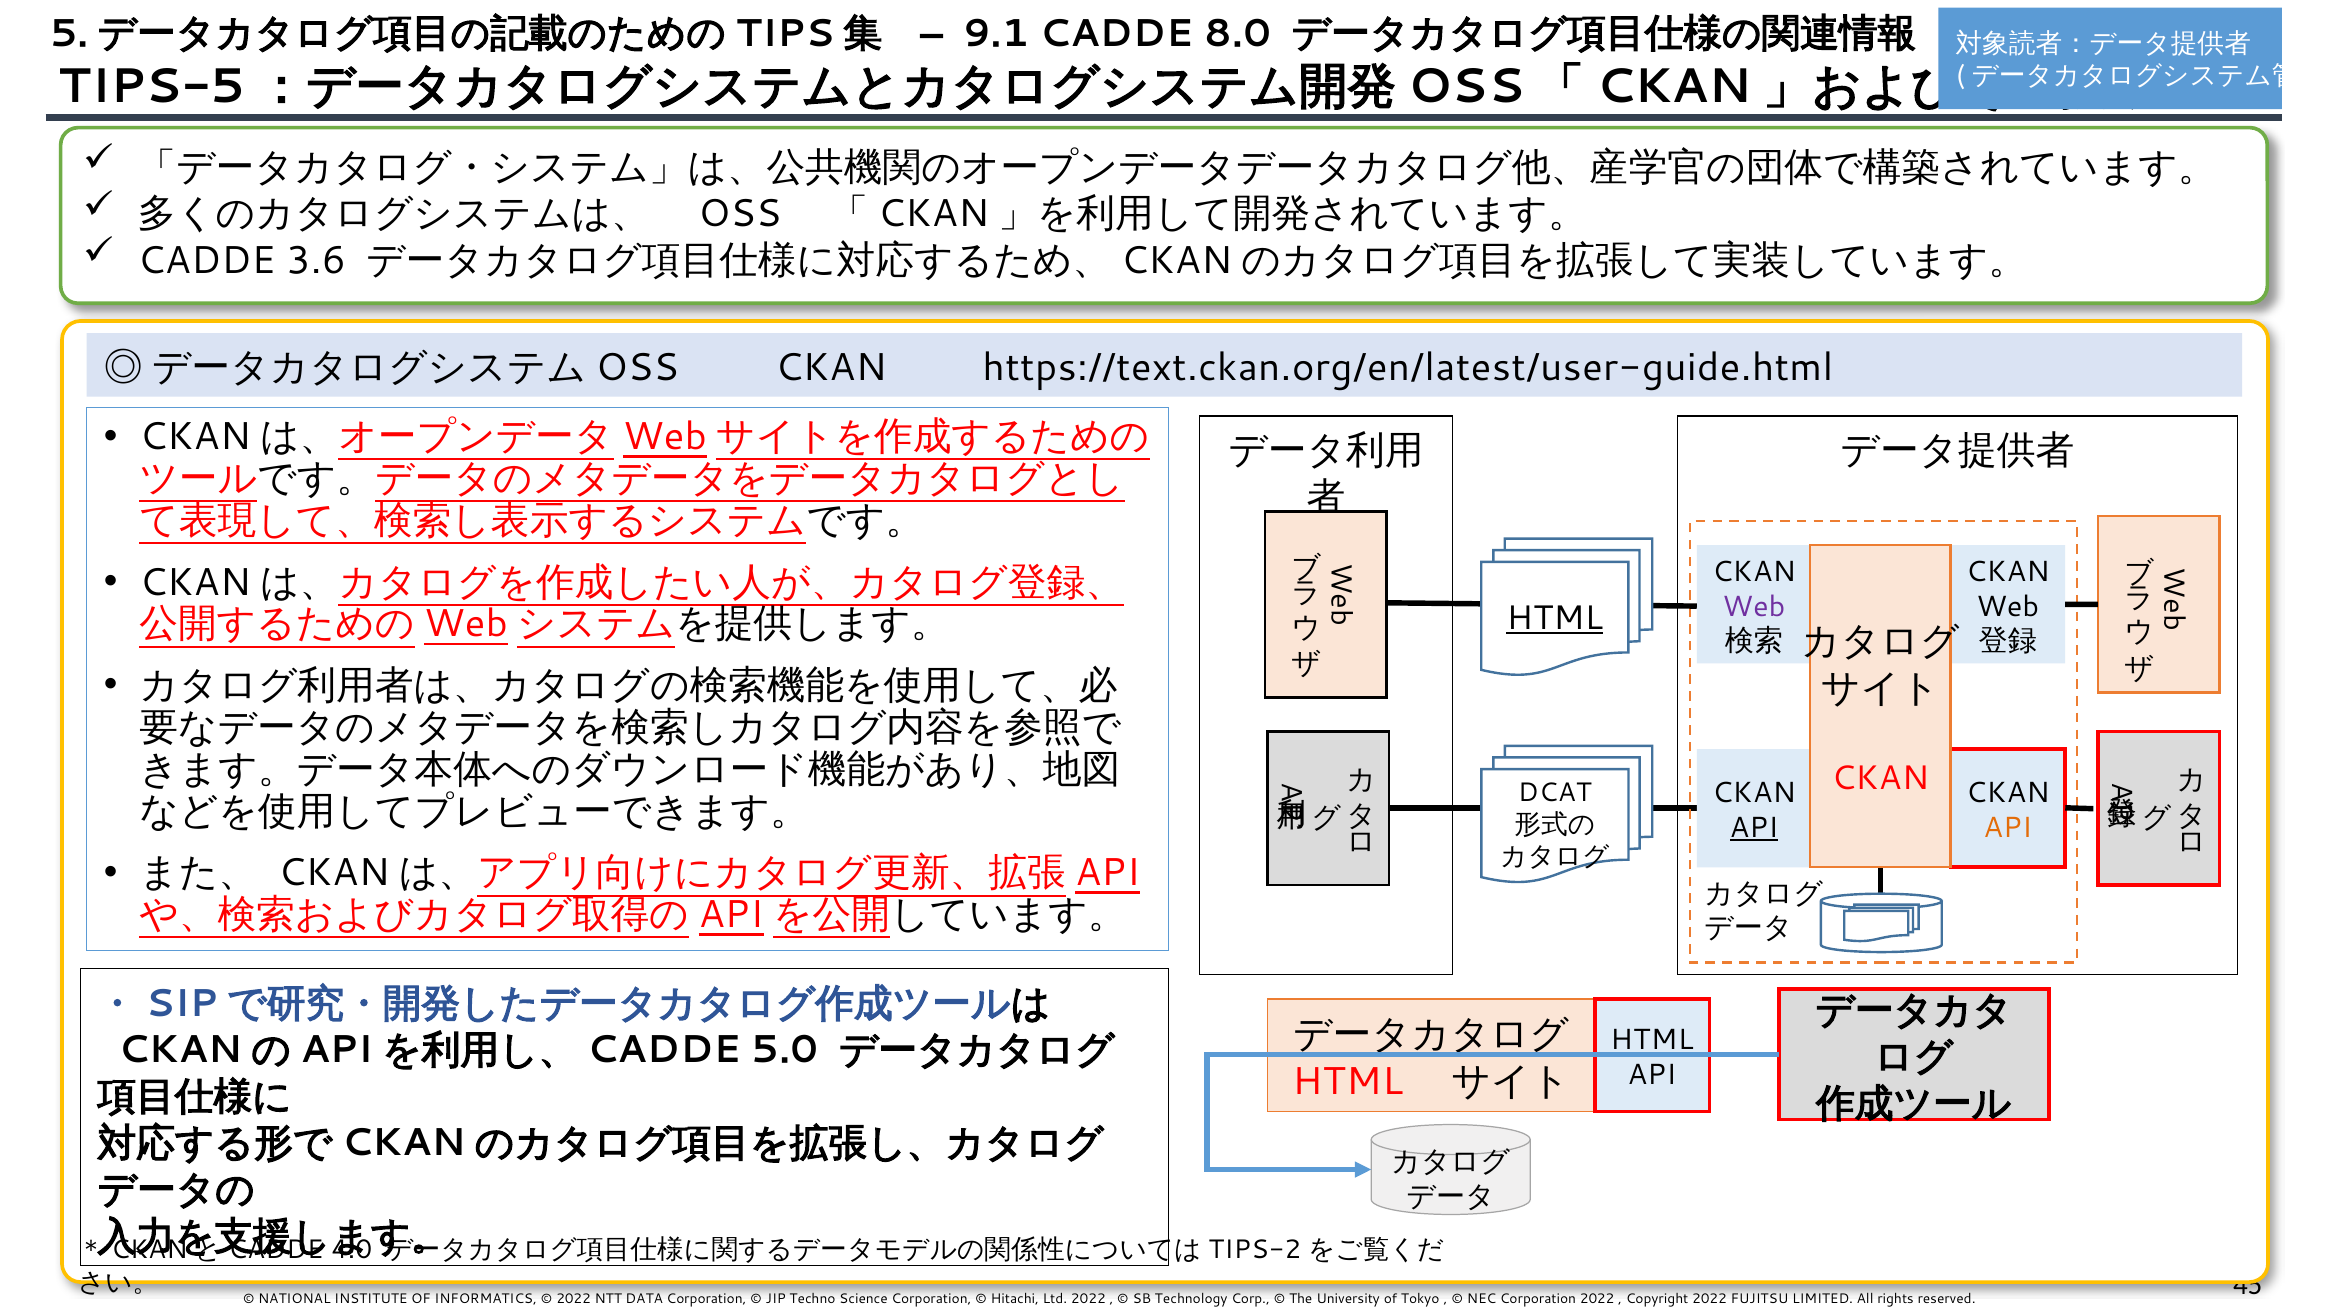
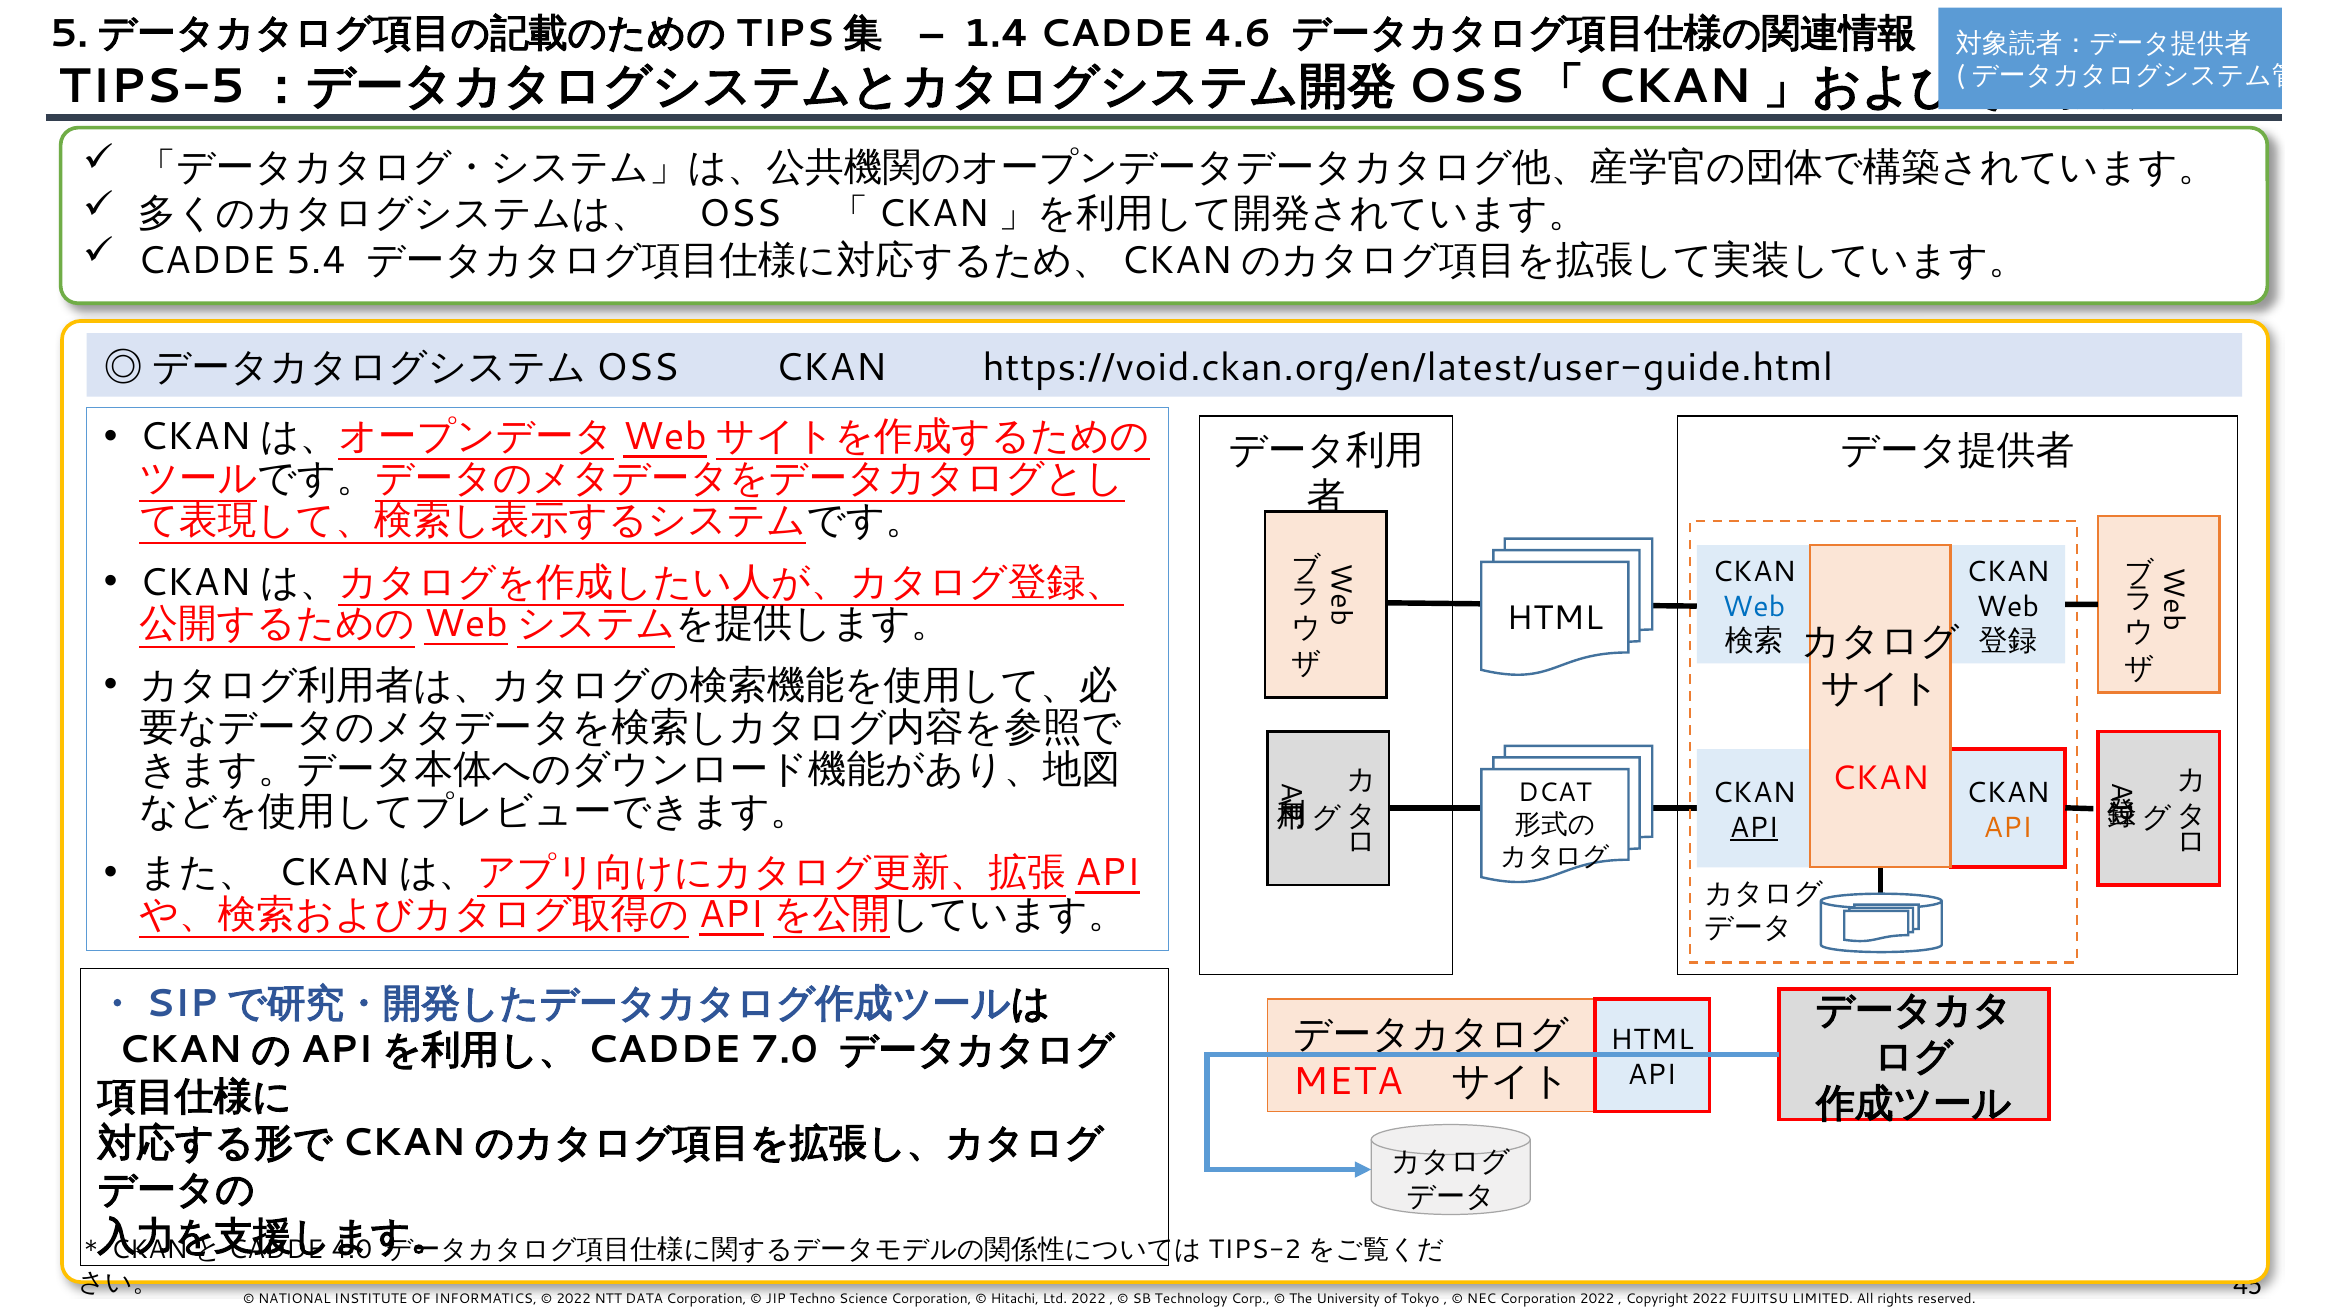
9.1: 9.1 -> 1.4 (996, 33)
8.0: 8.0 -> 4.6 (1238, 33)
3.6: 3.6 -> 5.4 (316, 260)
https://text.ckan.org/en/latest/user-guide.html: https://text.ckan.org/en/latest/user-guide.html -> https://void.ckan.org/en/latest/user-guide.html (1408, 367)
Web colour: purple -> blue (1754, 606)
HTML underline: present -> none (1555, 618)
5.0: 5.0 -> 7.0 (785, 1050)
HTML: HTML -> META (1348, 1081)
